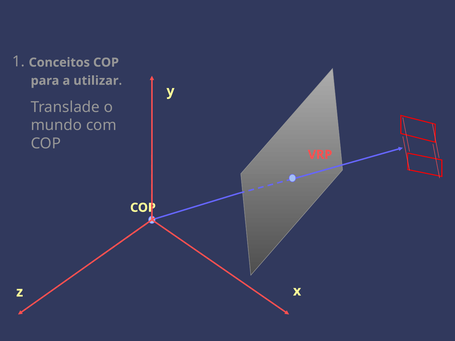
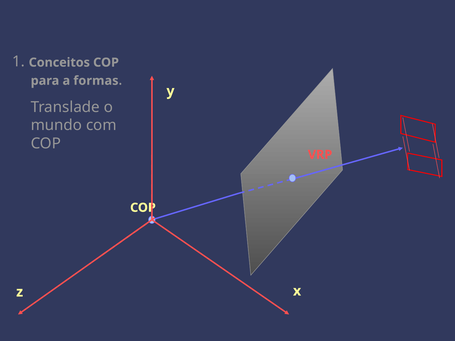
utilizar: utilizar -> formas (96, 81)
